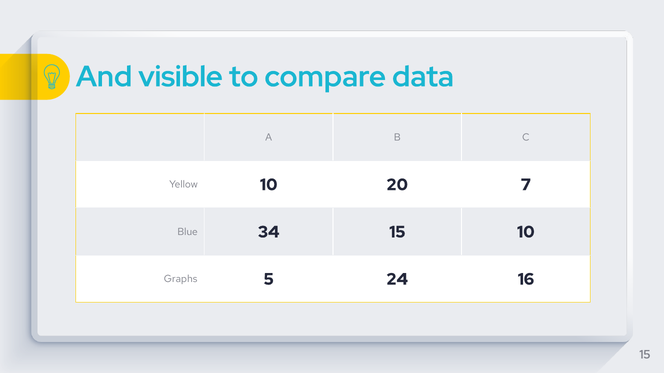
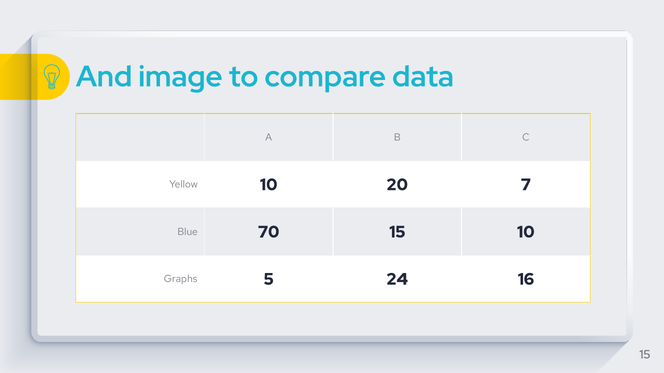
visible: visible -> image (180, 77)
34: 34 -> 70 (269, 232)
